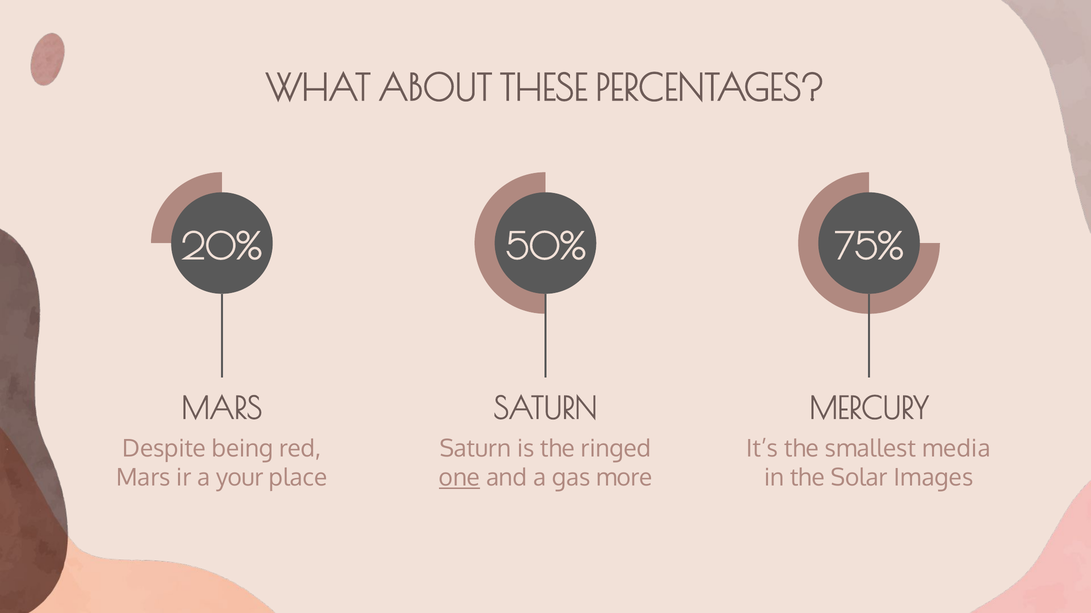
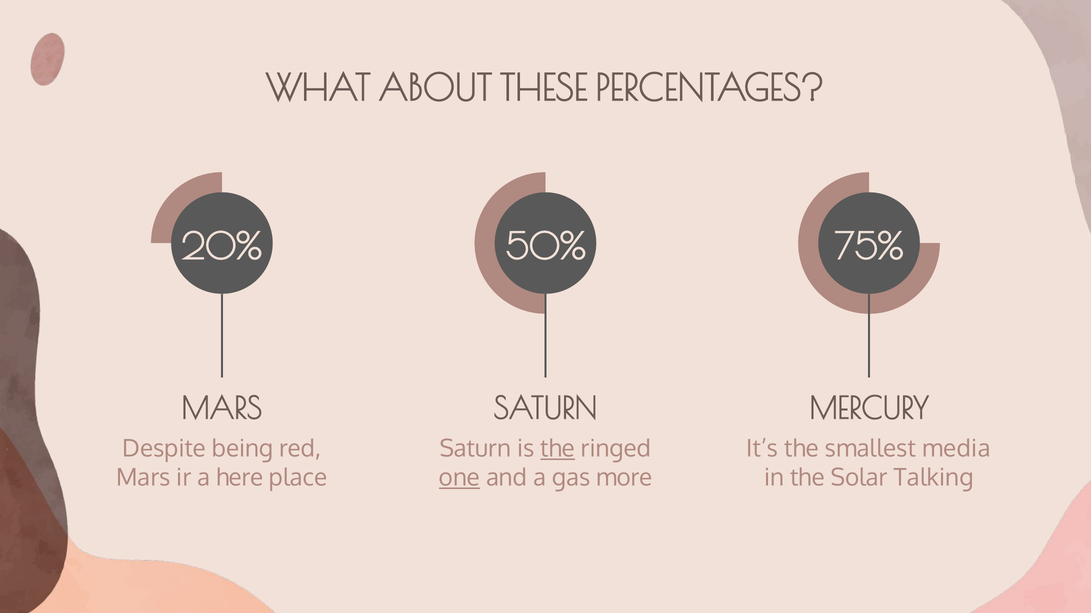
the underline: none -> present (558, 449)
your: your -> here (240, 478)
Images: Images -> Talking (934, 478)
